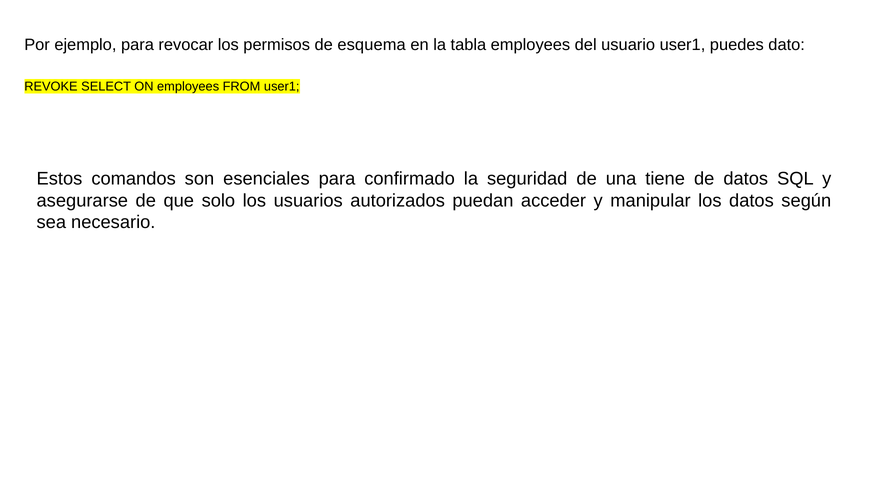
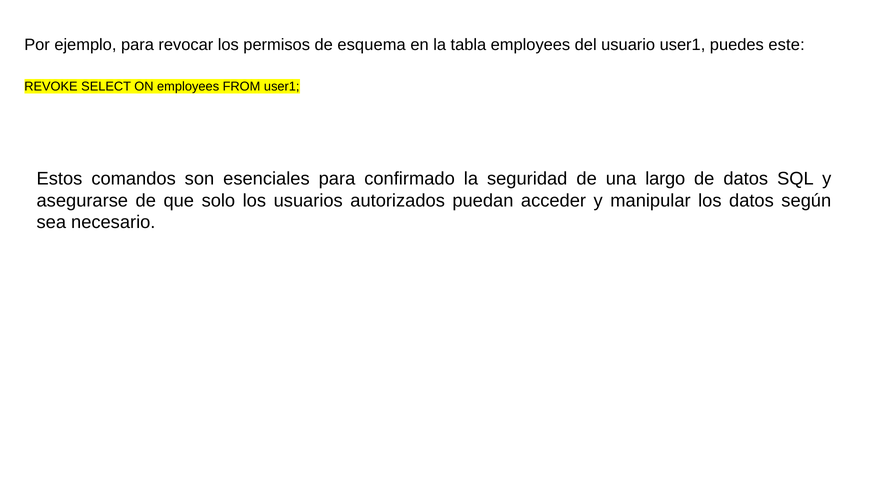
dato: dato -> este (787, 45)
tiene: tiene -> largo (665, 179)
